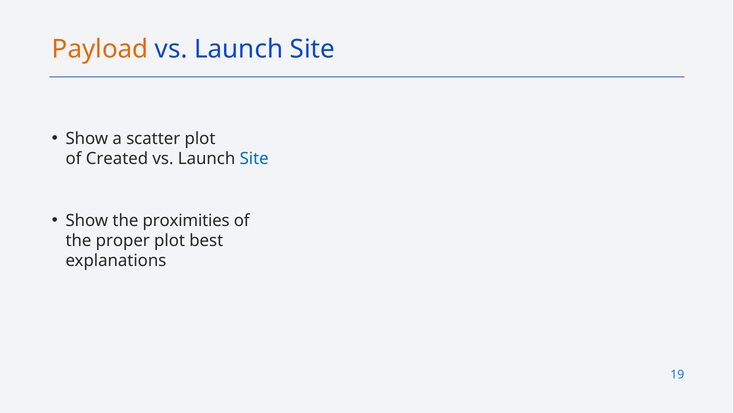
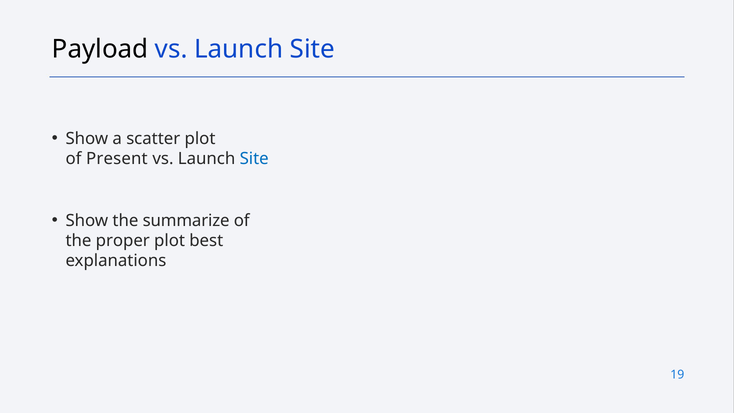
Payload colour: orange -> black (100, 49)
Created: Created -> Present (117, 159)
proximities: proximities -> summarize (186, 220)
